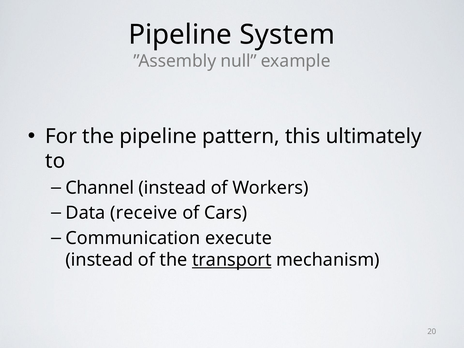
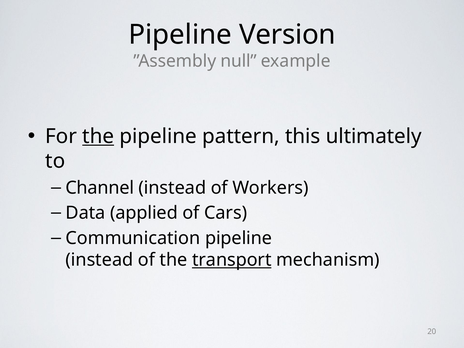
System: System -> Version (287, 35)
the underline: none -> present (98, 136)
receive: receive -> applied (144, 213)
Communication execute: execute -> pipeline (239, 238)
